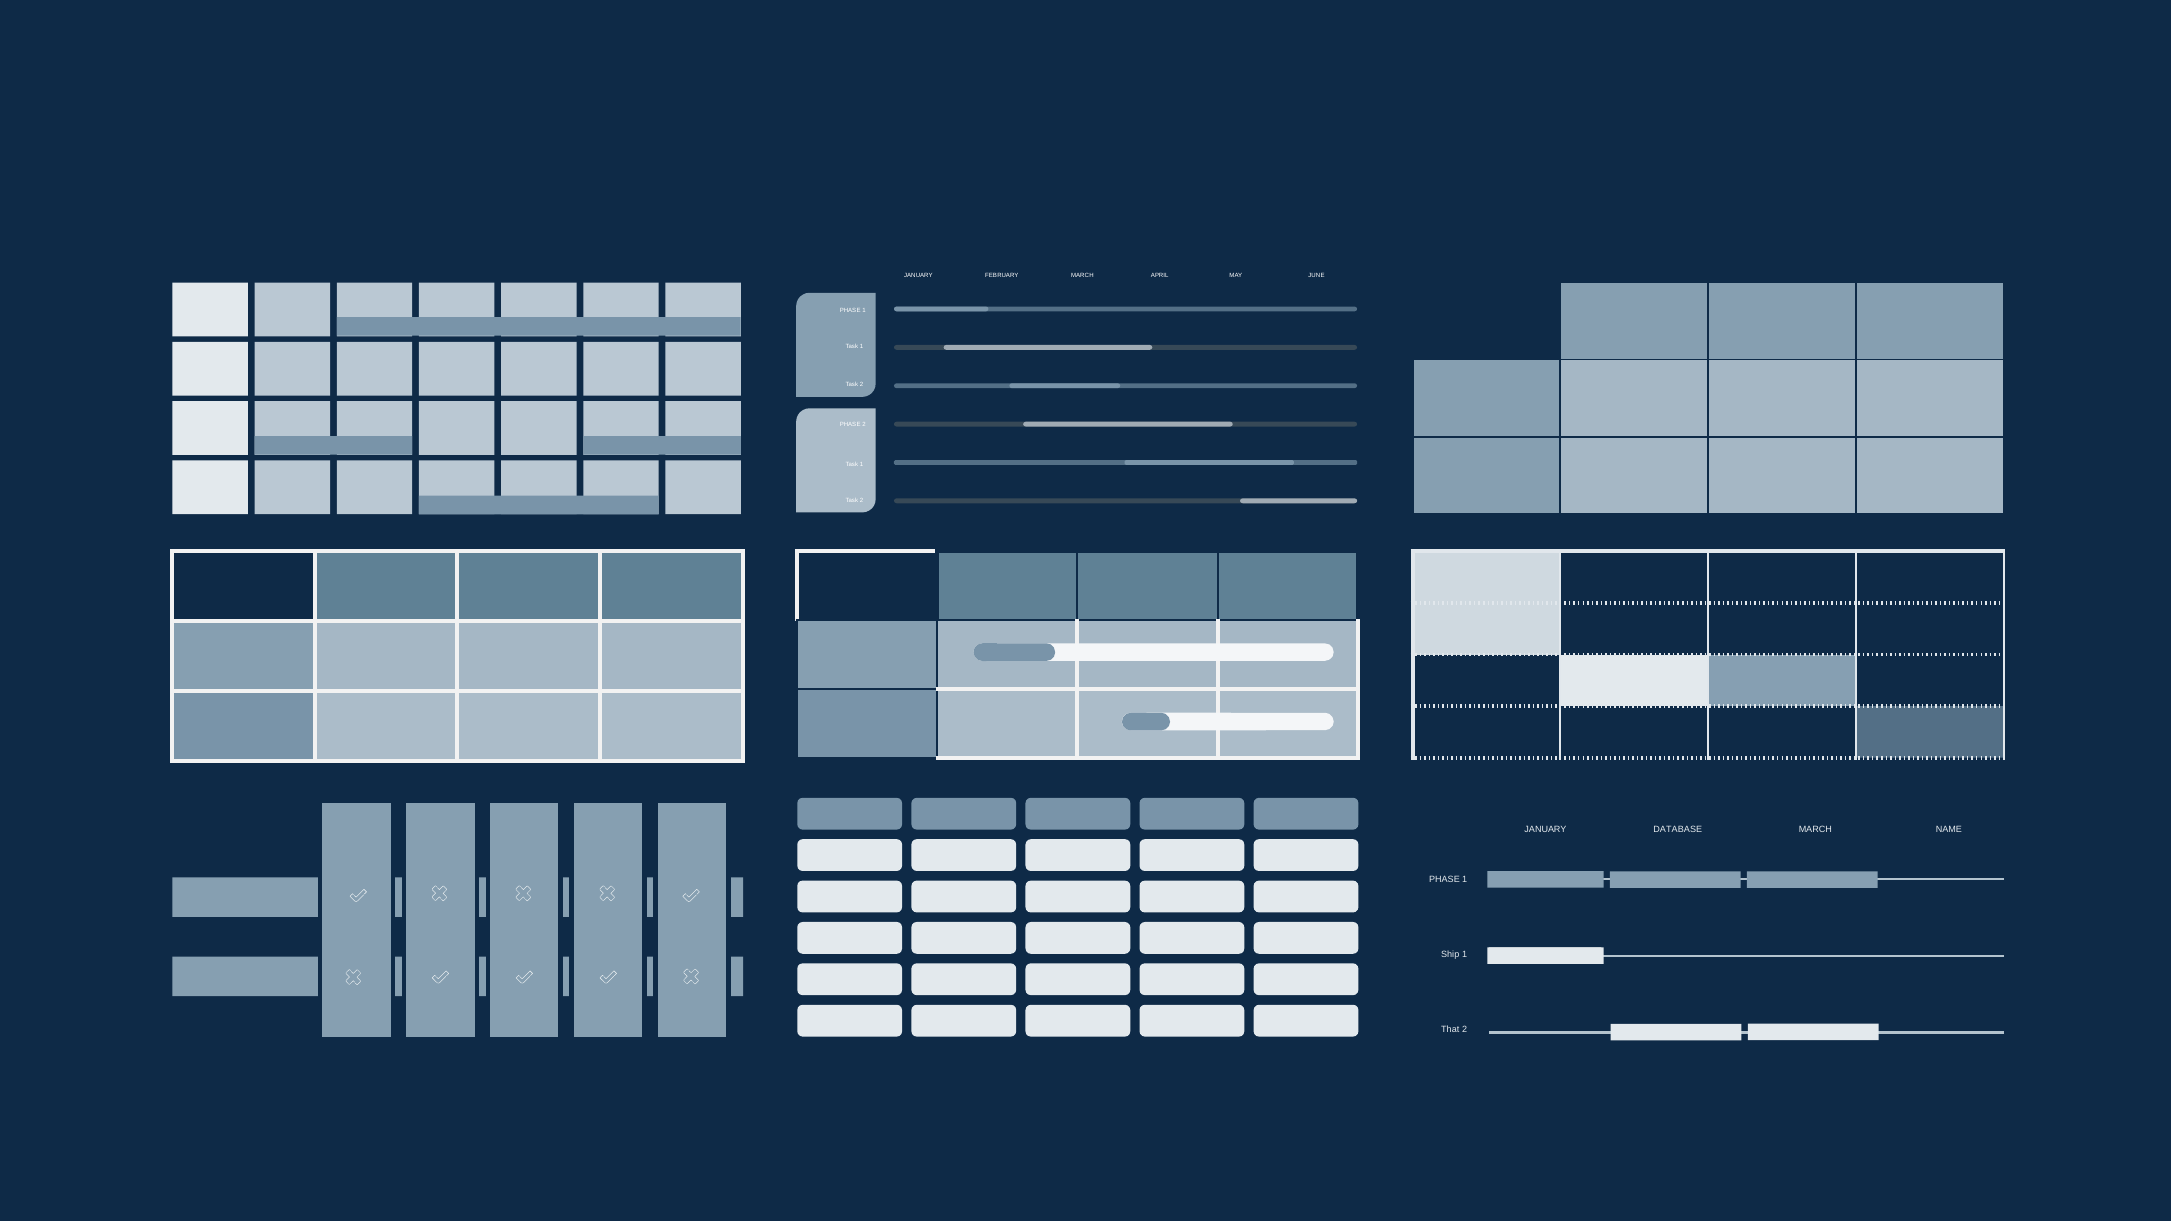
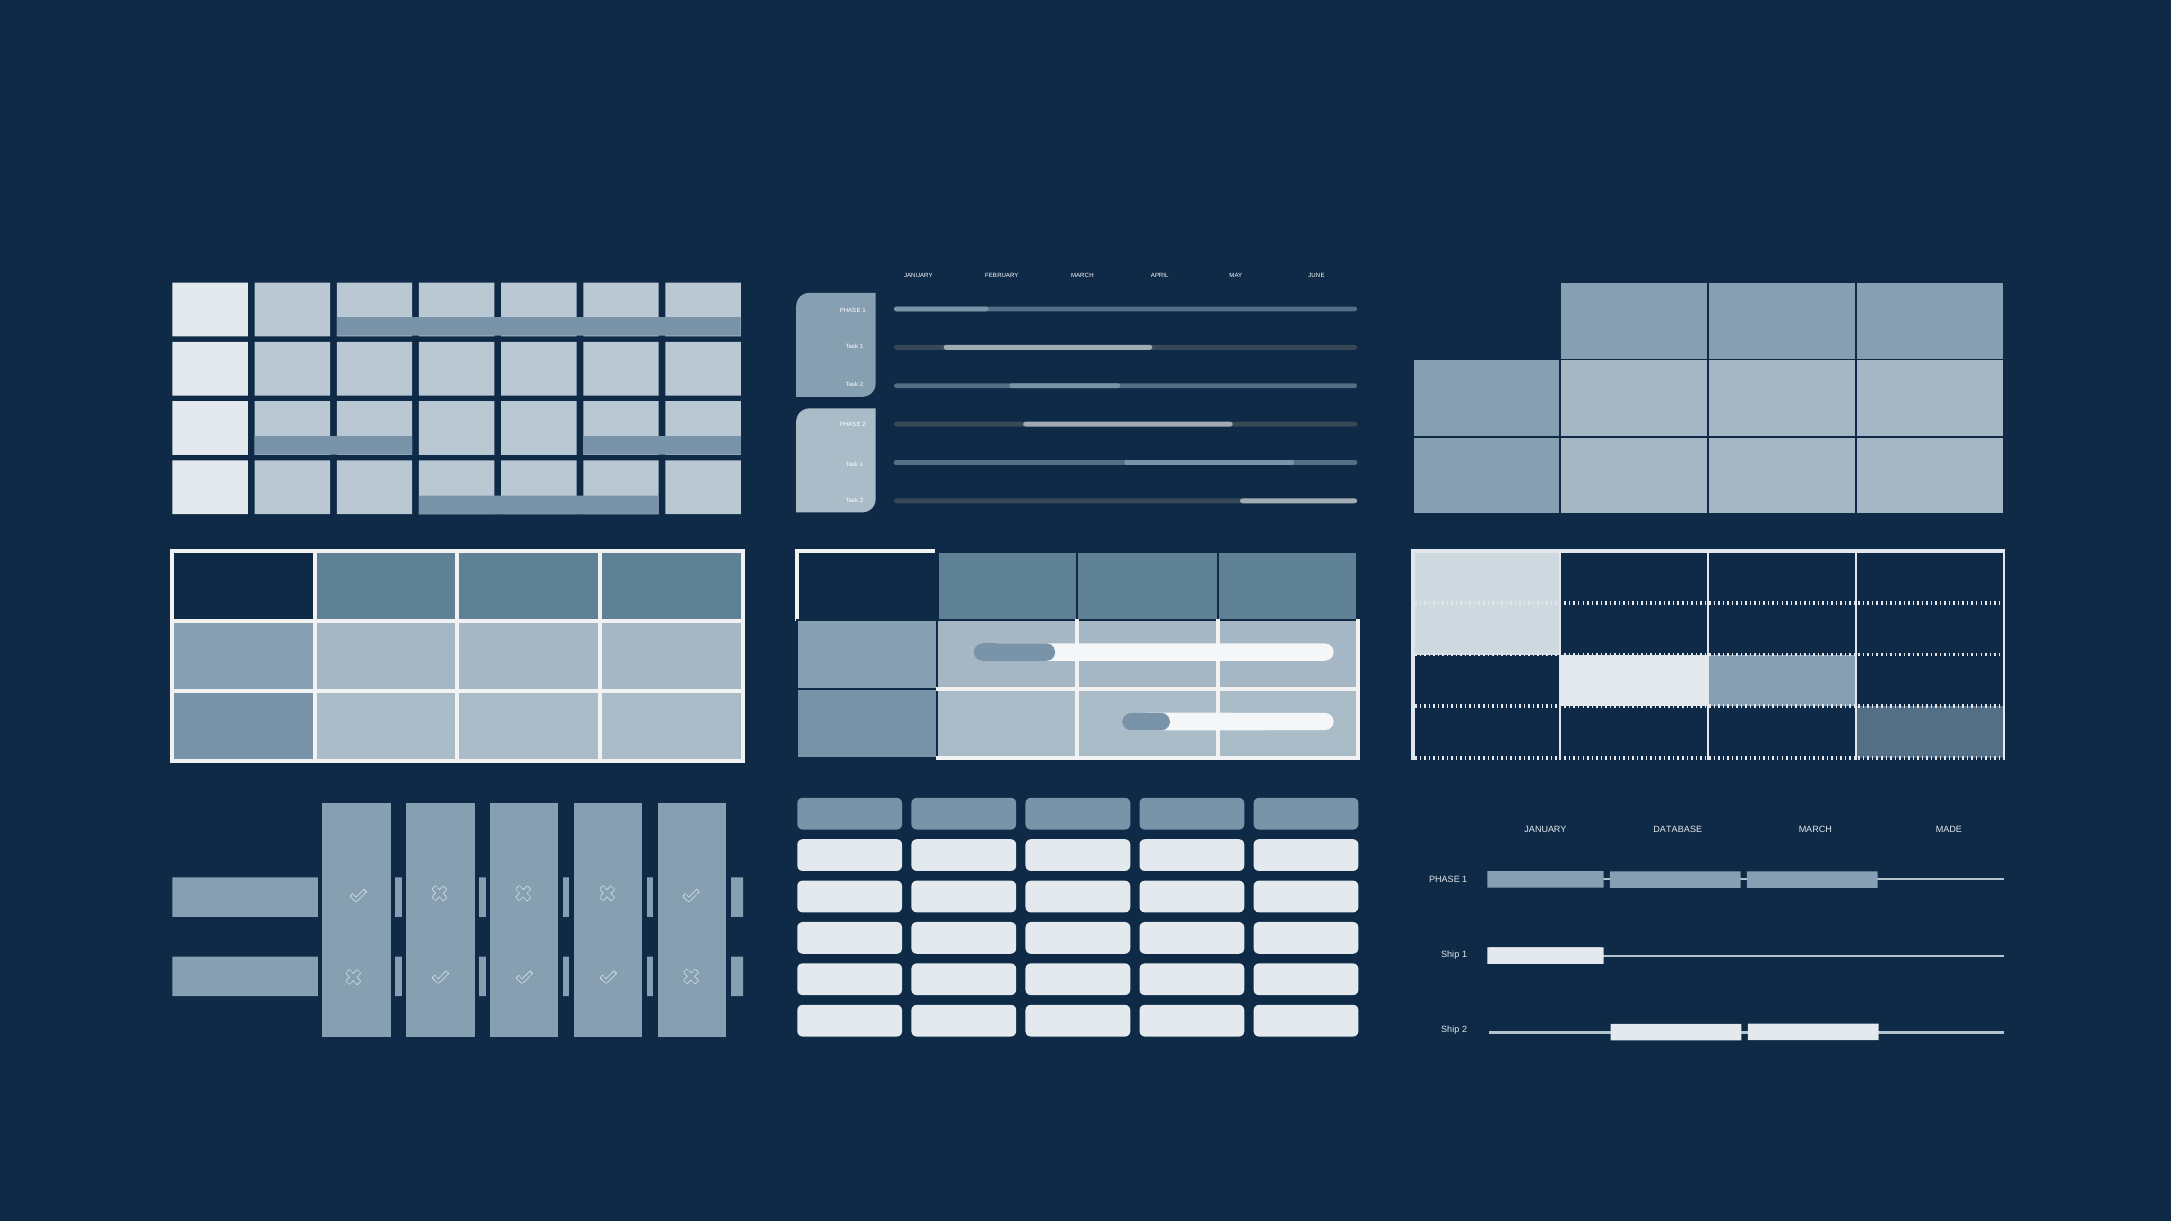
NAME: NAME -> MADE (1949, 830)
That: That -> Ship (1450, 1030)
